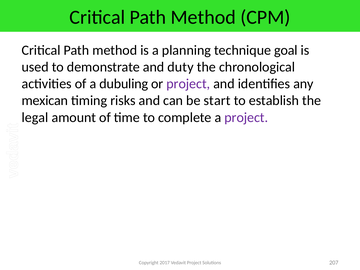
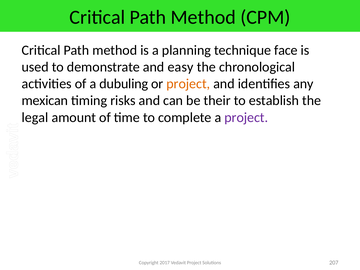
goal: goal -> face (286, 50)
duty: duty -> easy (181, 67)
project colour: purple -> orange (188, 84)
start: start -> their (217, 101)
